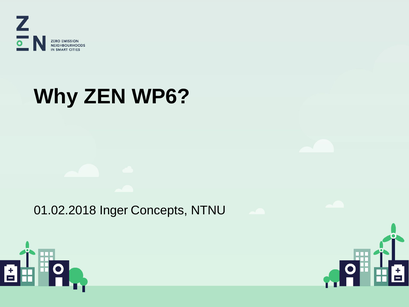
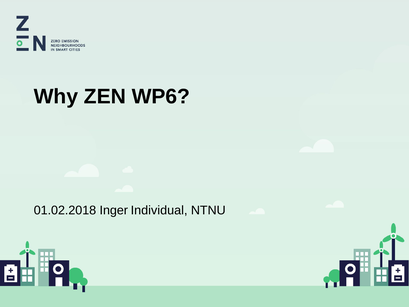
Concepts: Concepts -> Individual (159, 210)
